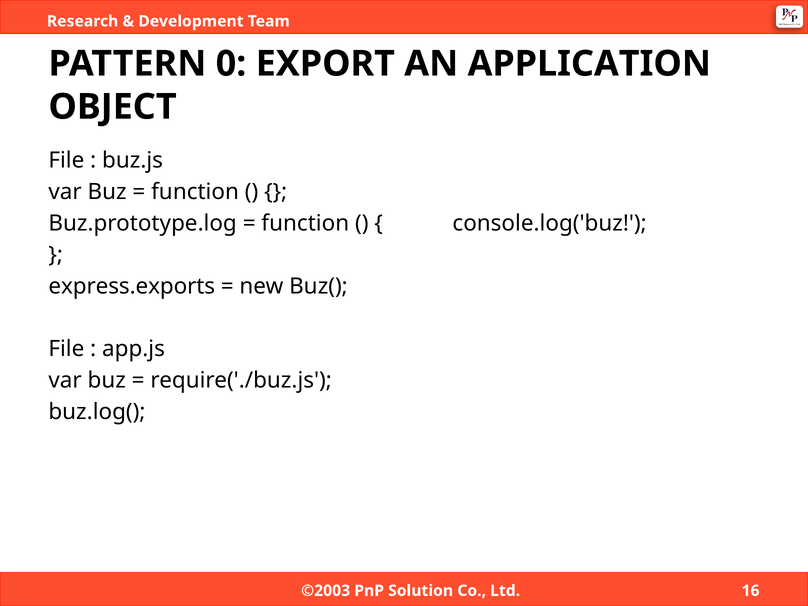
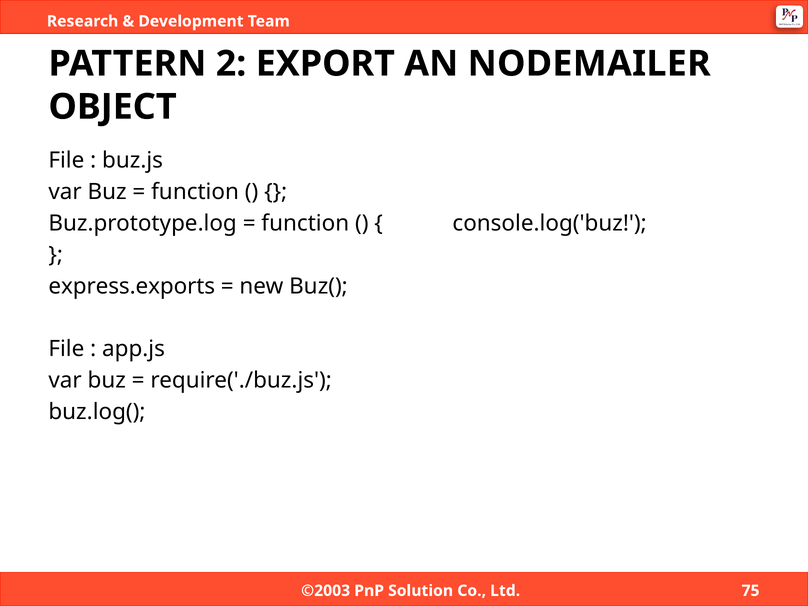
0: 0 -> 2 (231, 64)
APPLICATION: APPLICATION -> NODEMAILER (589, 64)
16: 16 -> 75 (751, 591)
